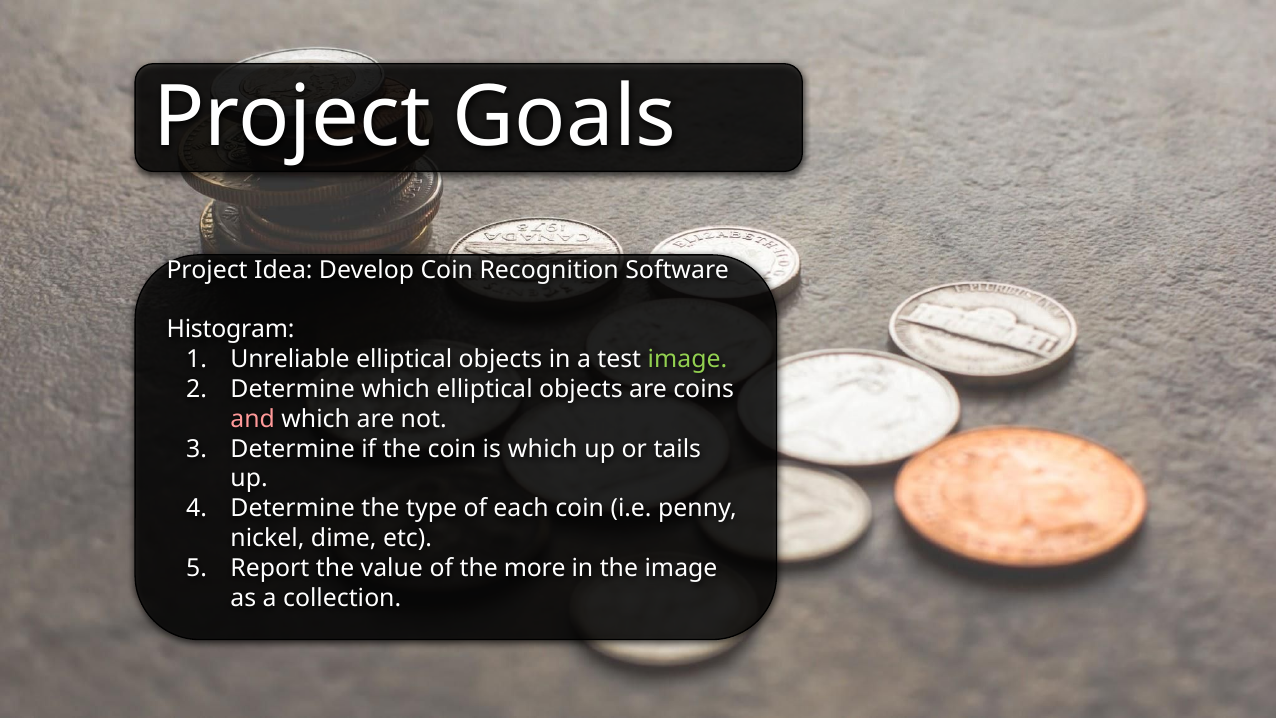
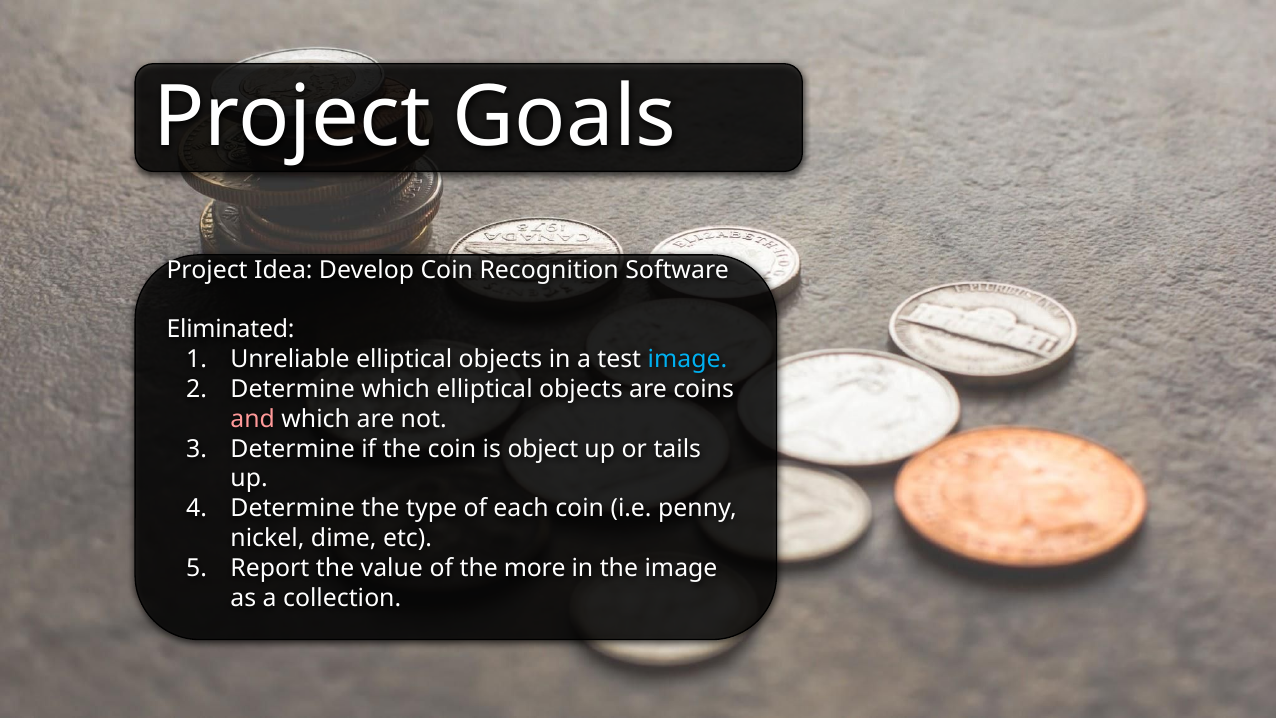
Histogram: Histogram -> Eliminated (231, 330)
image colour: light green -> light blue (687, 359)
is which: which -> object (543, 449)
